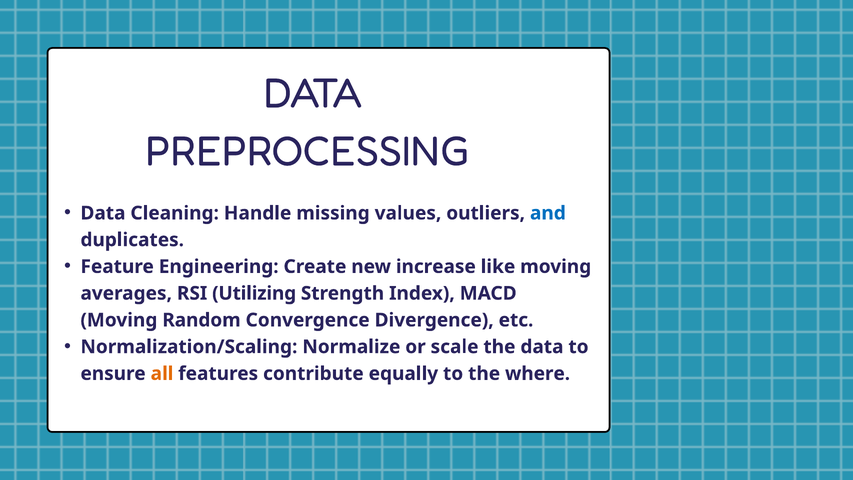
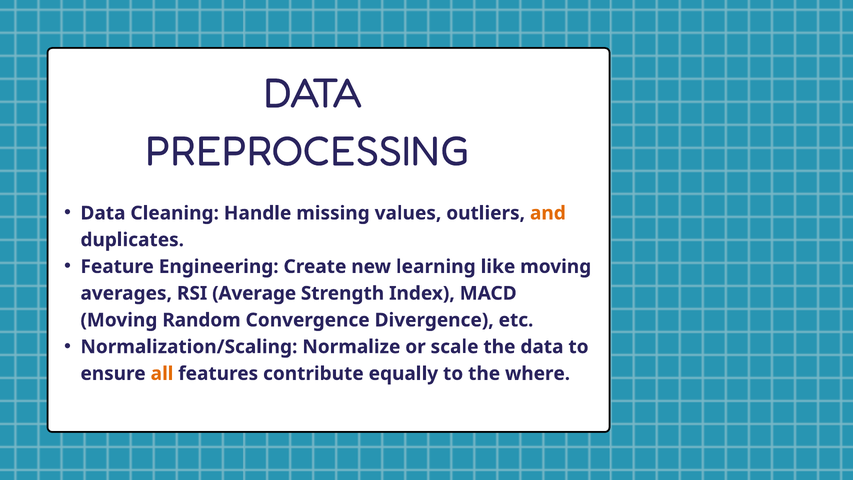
and colour: blue -> orange (548, 213)
increase: increase -> learning (436, 267)
Utilizing: Utilizing -> Average (254, 293)
